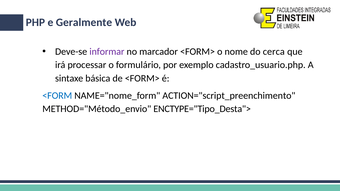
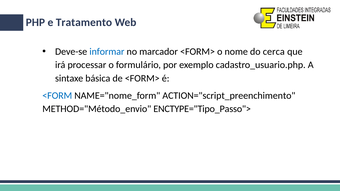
Geralmente: Geralmente -> Tratamento (84, 22)
informar colour: purple -> blue (107, 52)
ENCTYPE="Tipo_Desta">: ENCTYPE="Tipo_Desta"> -> ENCTYPE="Tipo_Passo"> (202, 109)
